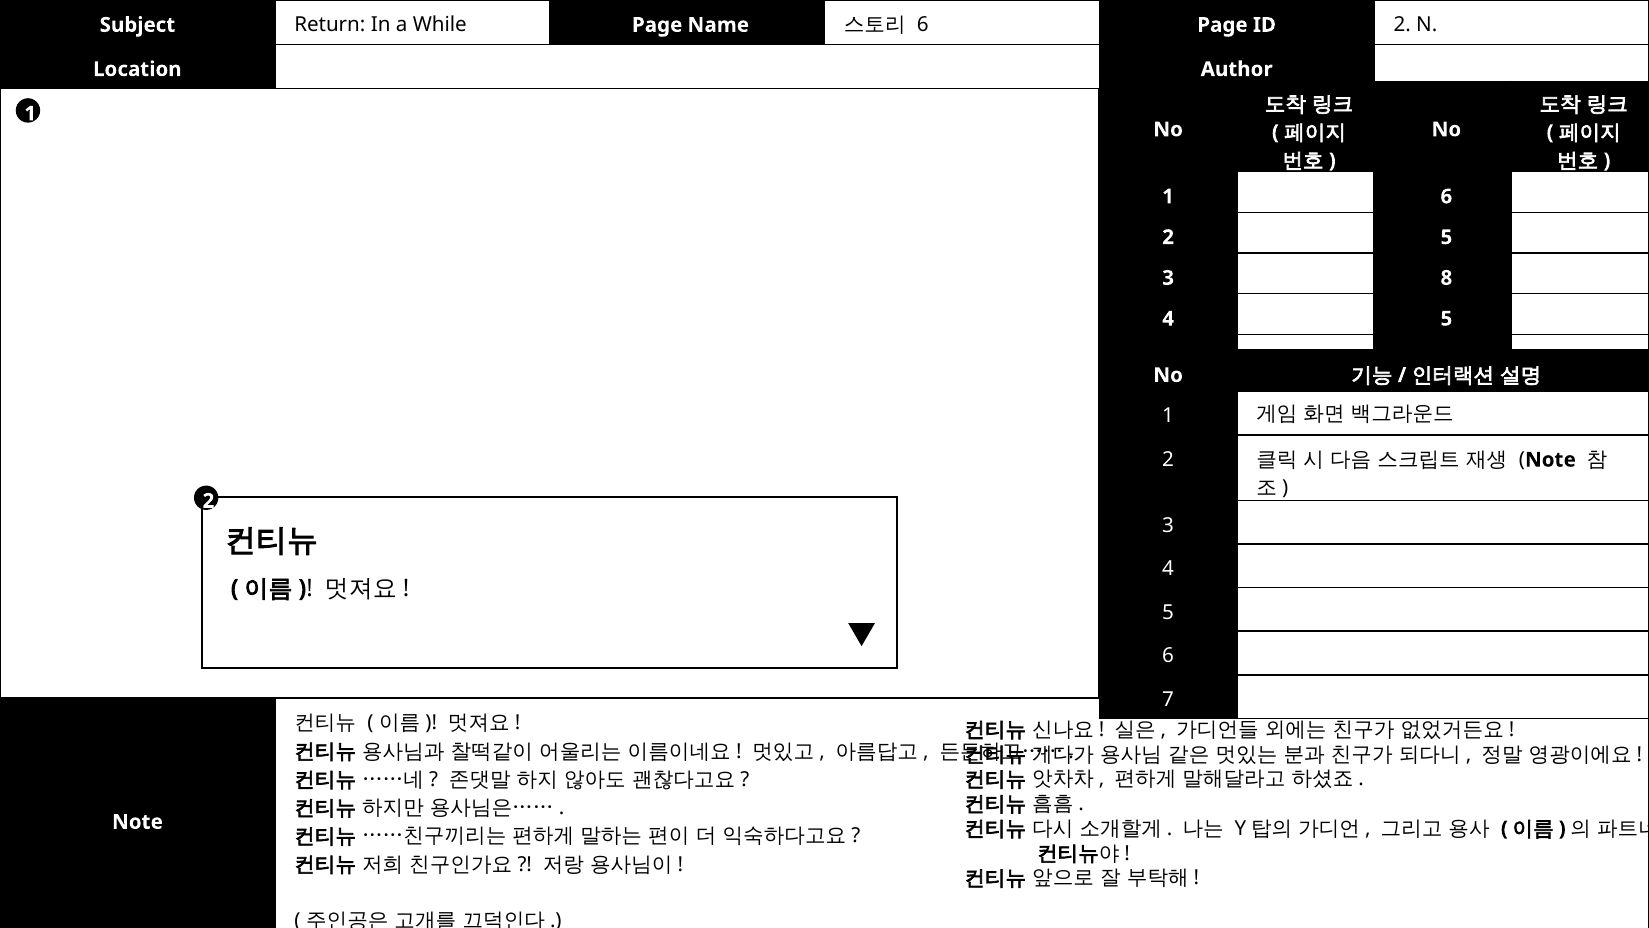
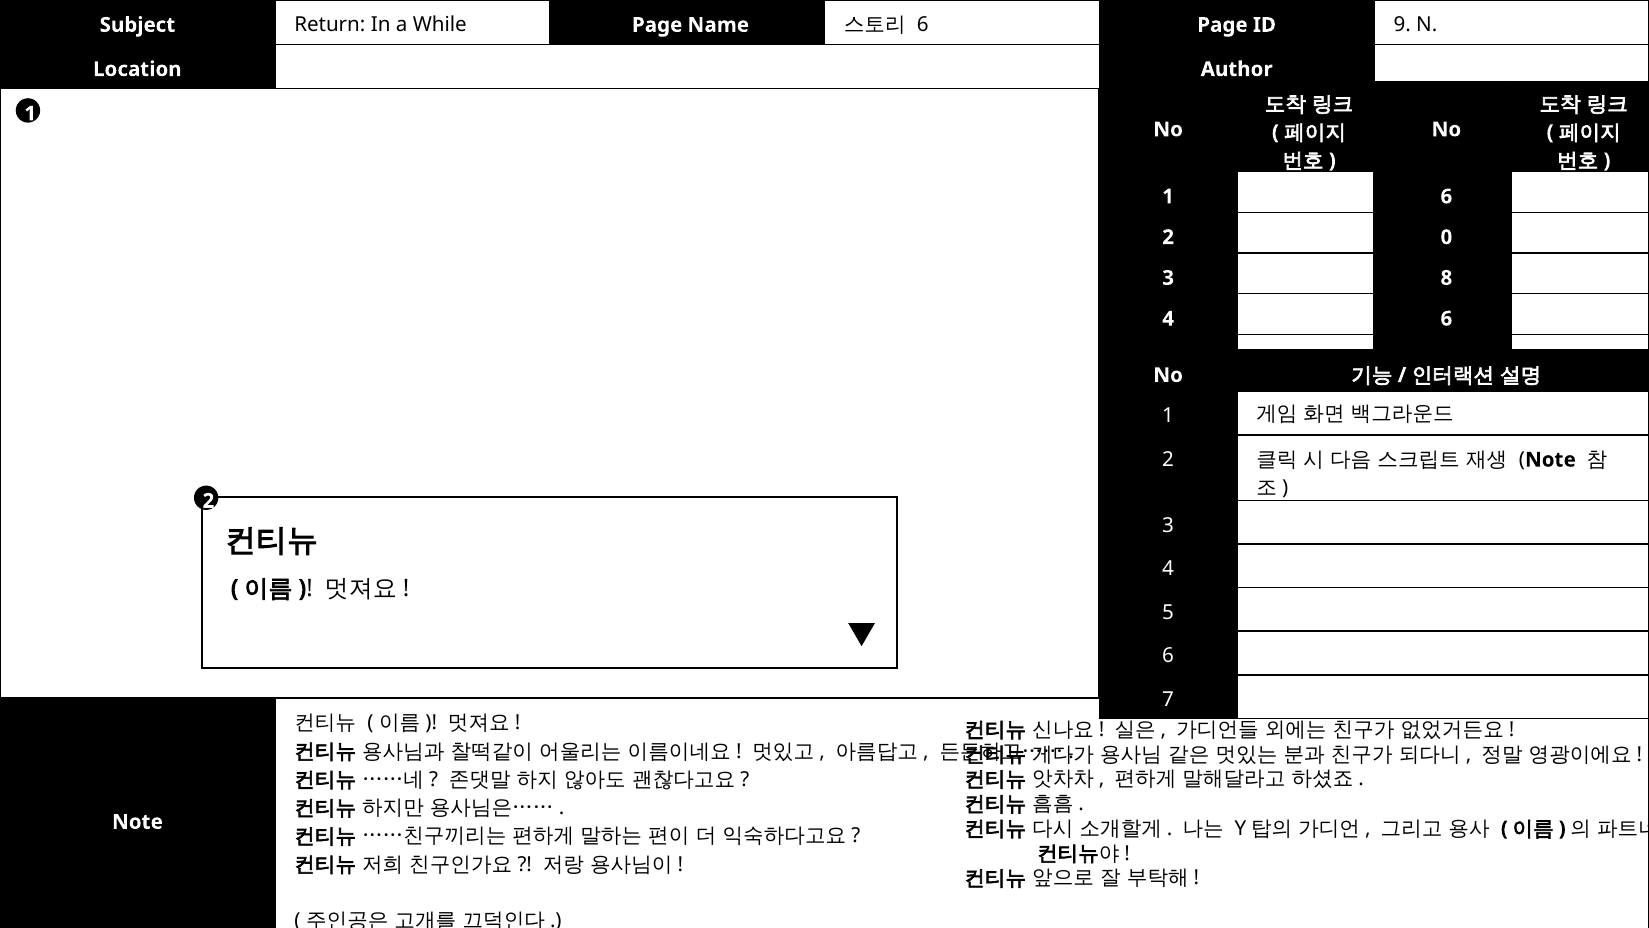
ID 2: 2 -> 9 (1402, 25)
2 5: 5 -> 0 (1446, 237)
5: 5 -> 6 (1446, 319)
